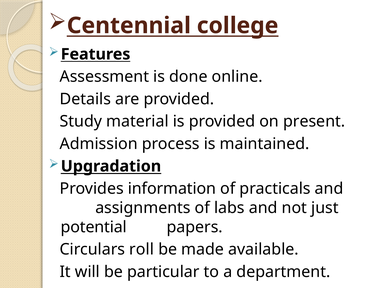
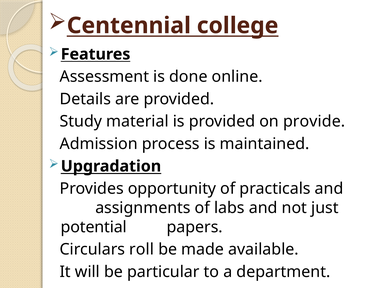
present: present -> provide (314, 121)
information: information -> opportunity (172, 189)
